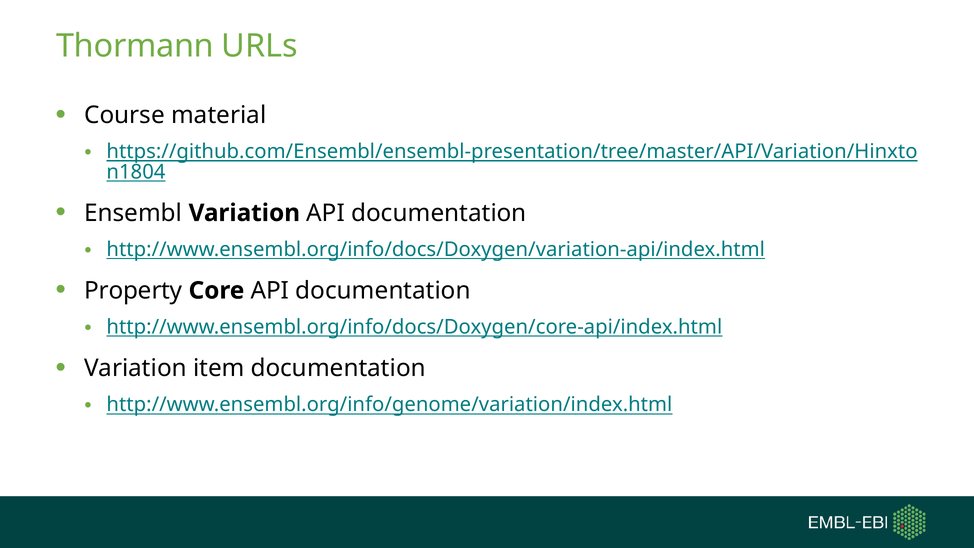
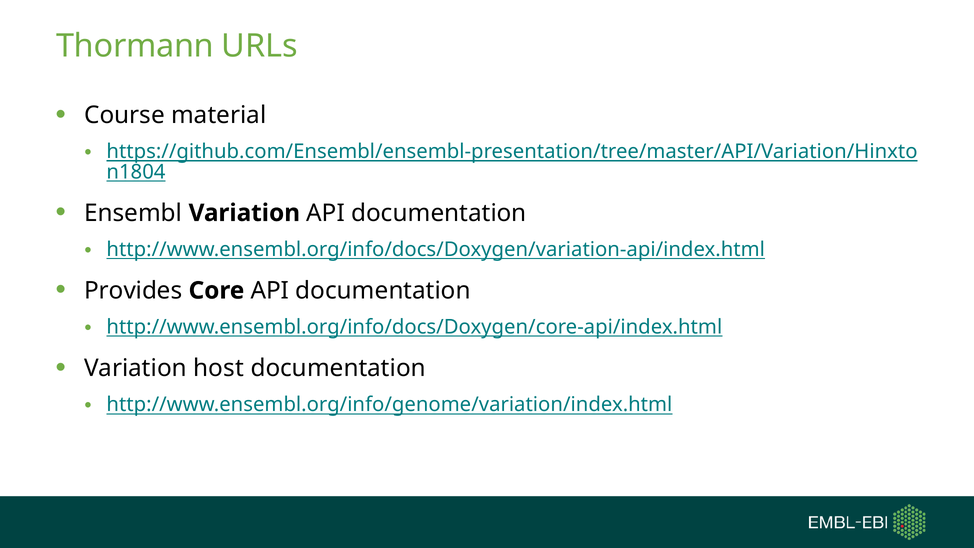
Property: Property -> Provides (133, 291)
item: item -> host (219, 368)
